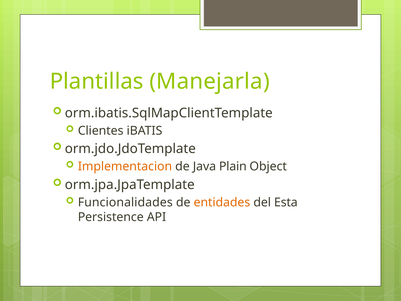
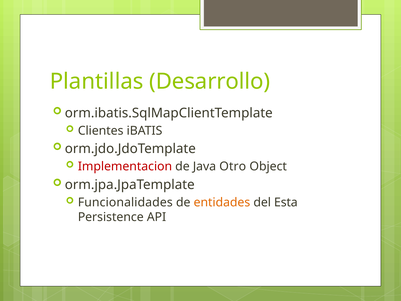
Manejarla: Manejarla -> Desarrollo (210, 81)
Implementacion colour: orange -> red (125, 166)
Plain: Plain -> Otro (233, 166)
